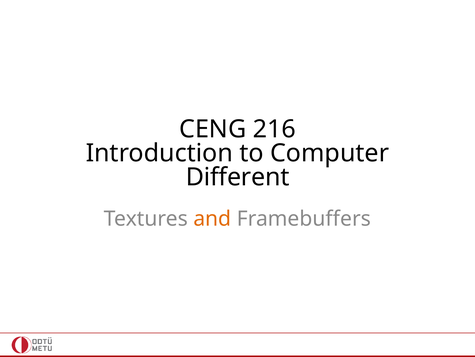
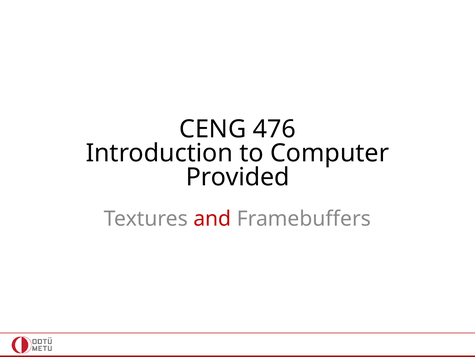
216: 216 -> 476 (274, 129)
Different: Different -> Provided (238, 177)
and colour: orange -> red (212, 218)
